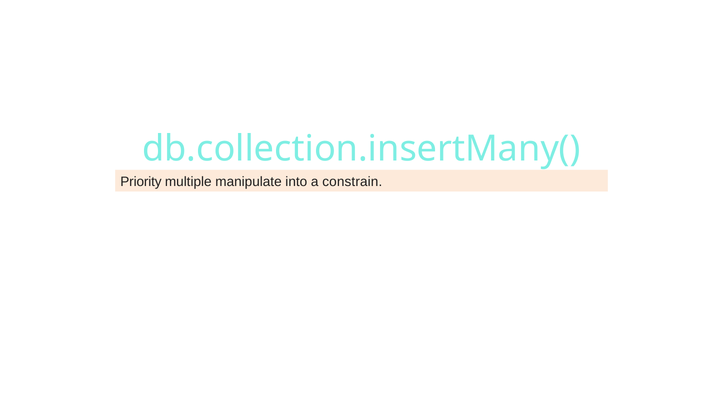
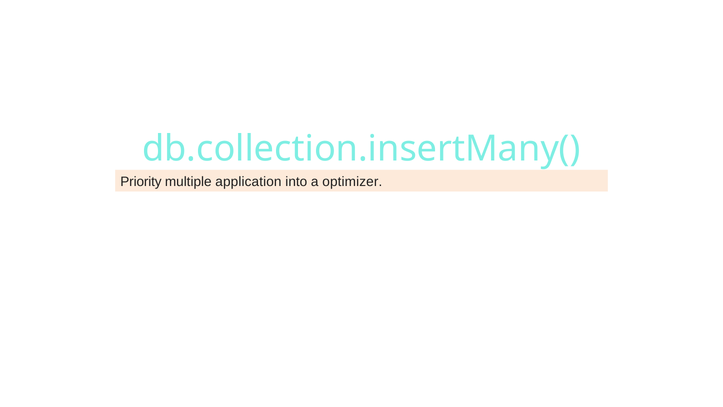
manipulate: manipulate -> application (248, 181)
constrain: constrain -> optimizer (352, 181)
